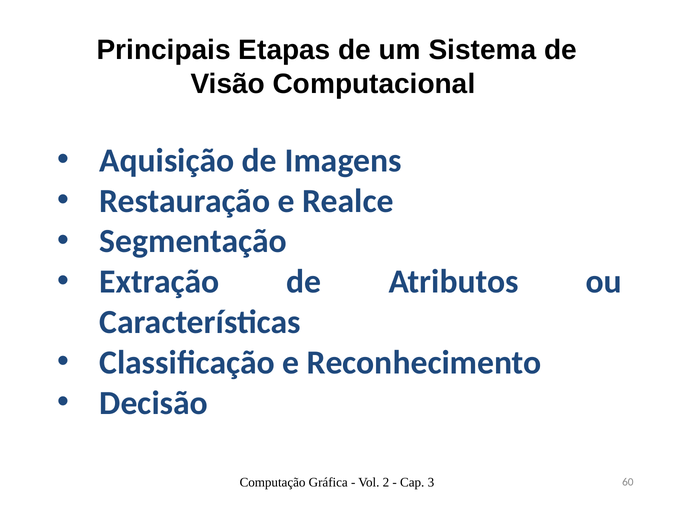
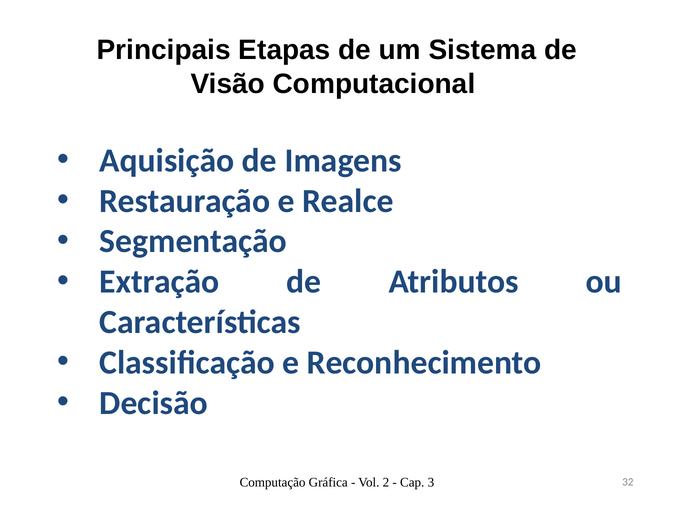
60: 60 -> 32 (628, 483)
